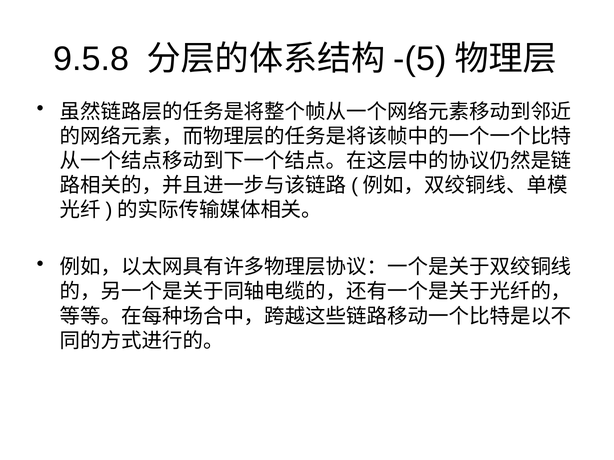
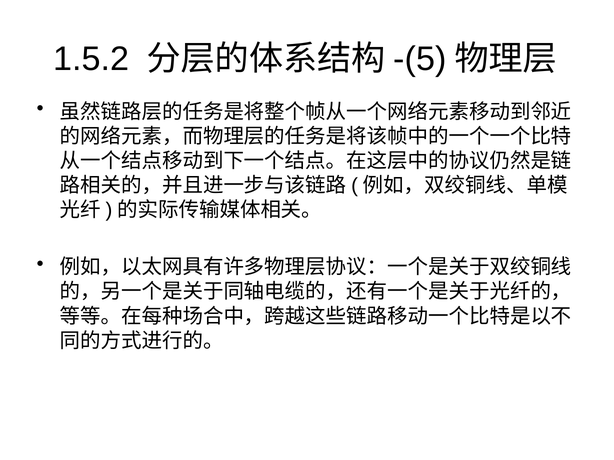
9.5.8: 9.5.8 -> 1.5.2 (91, 59)
